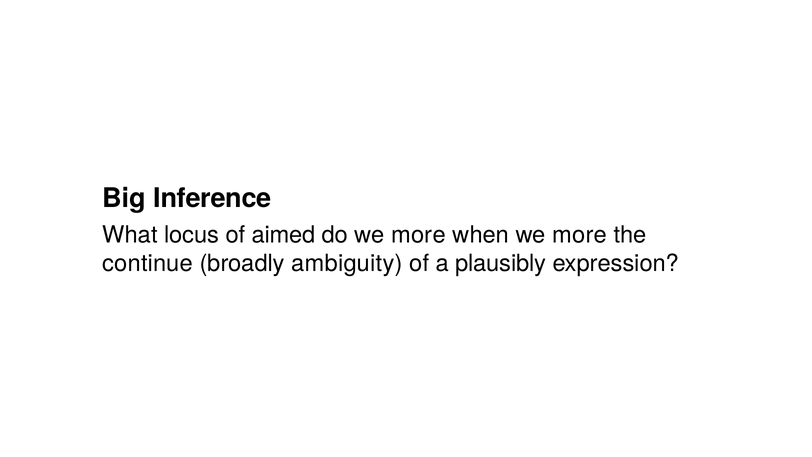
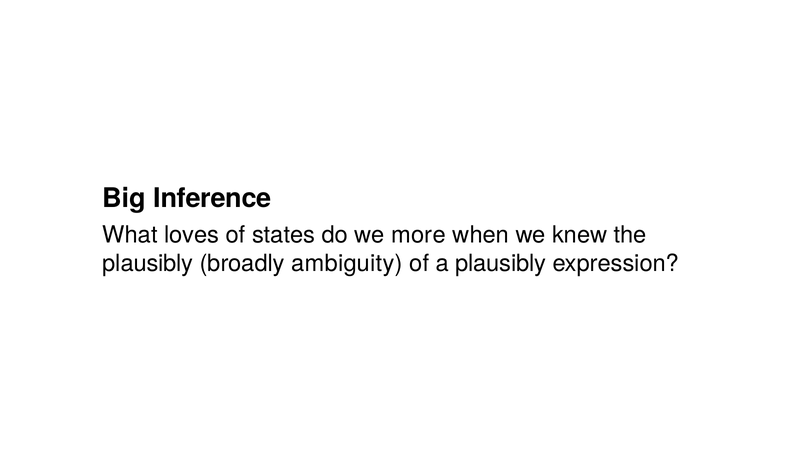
locus: locus -> loves (192, 235)
aimed: aimed -> states (284, 235)
when we more: more -> knew (580, 235)
continue: continue -> plausibly (148, 263)
